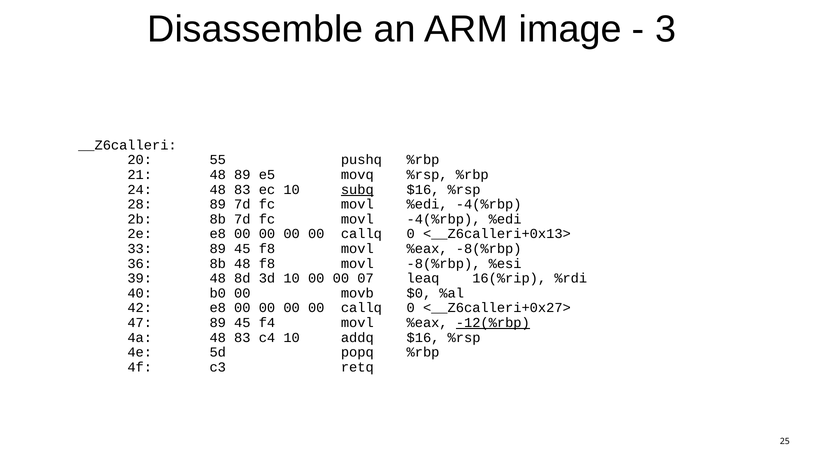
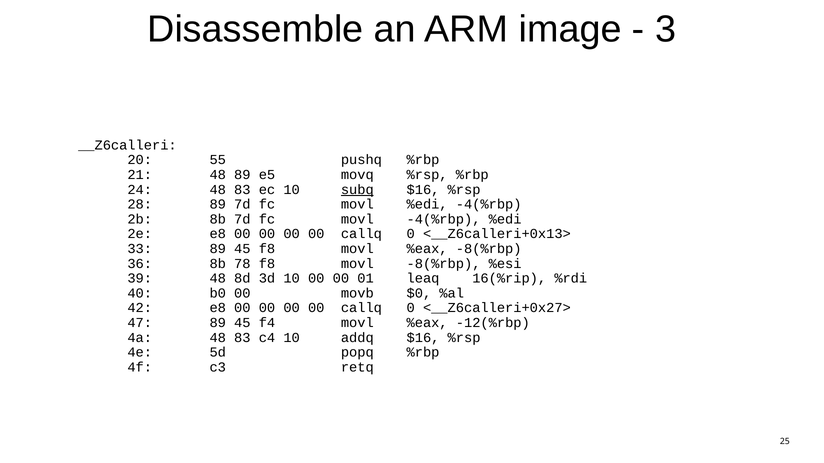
8b 48: 48 -> 78 (242, 264)
07: 07 -> 01 (366, 279)
-12(%rbp underline: present -> none (493, 323)
